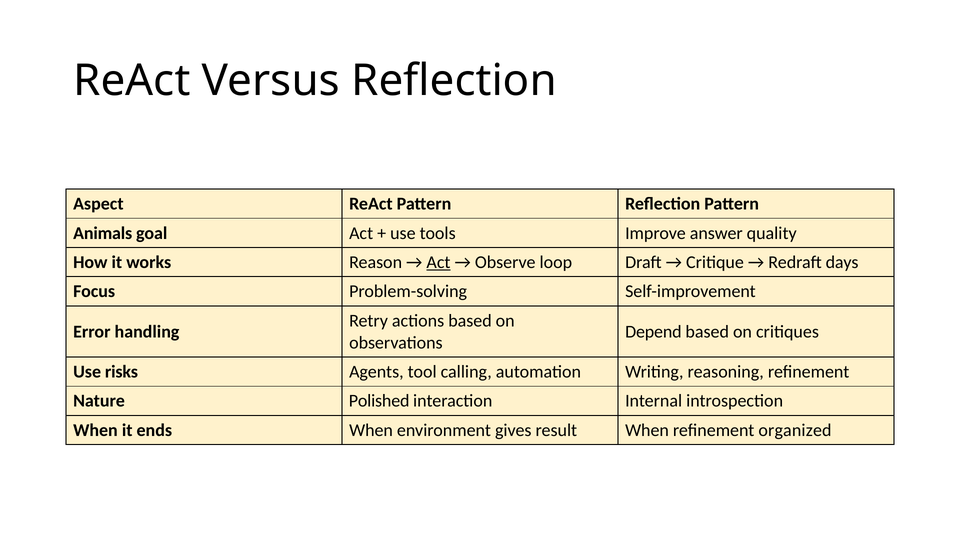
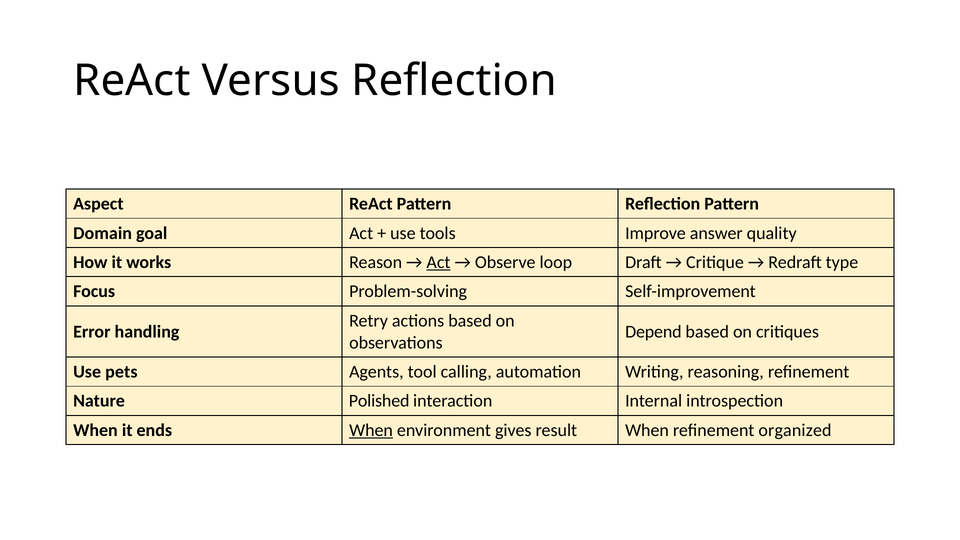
Animals: Animals -> Domain (103, 233)
days: days -> type (842, 262)
risks: risks -> pets (121, 372)
When underline: none -> present (371, 430)
